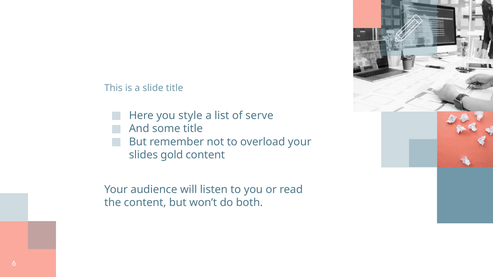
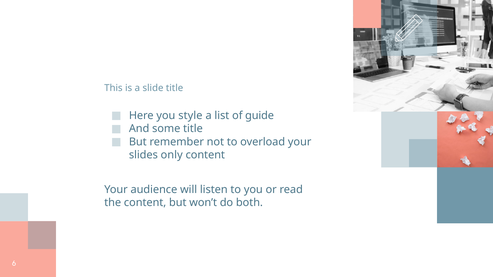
serve: serve -> guide (260, 116)
gold: gold -> only (172, 155)
